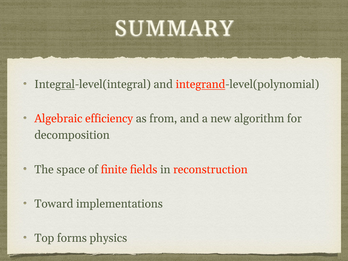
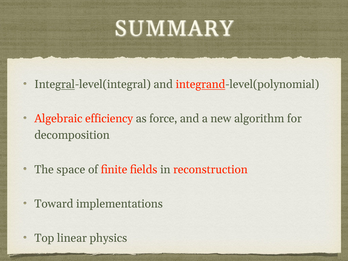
from: from -> force (163, 119)
forms: forms -> linear (72, 238)
